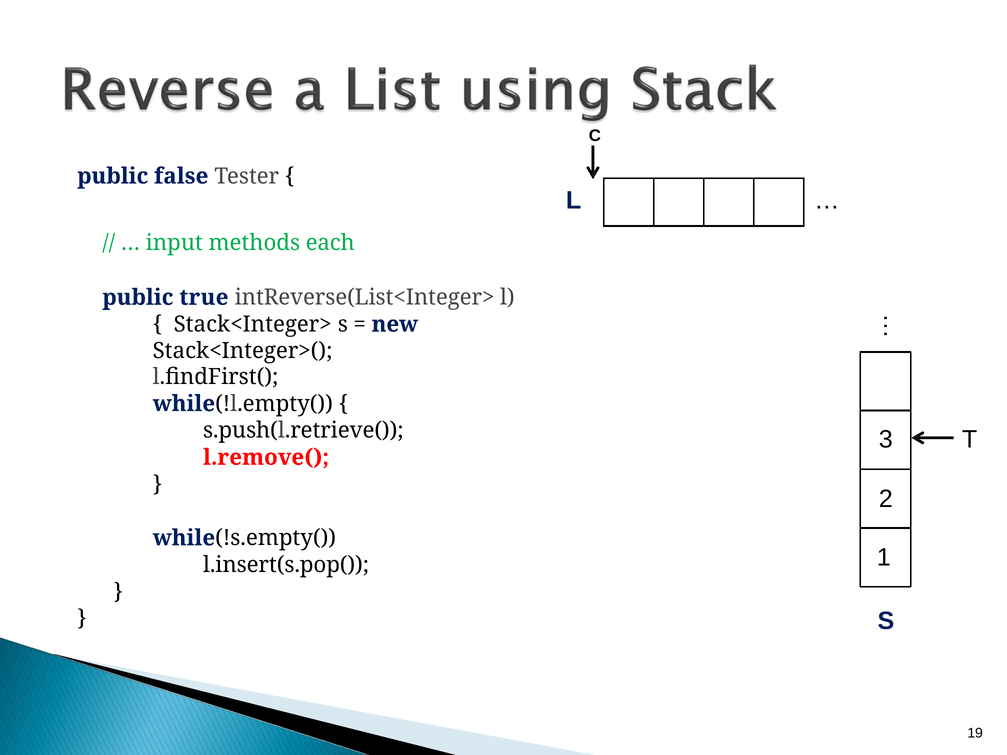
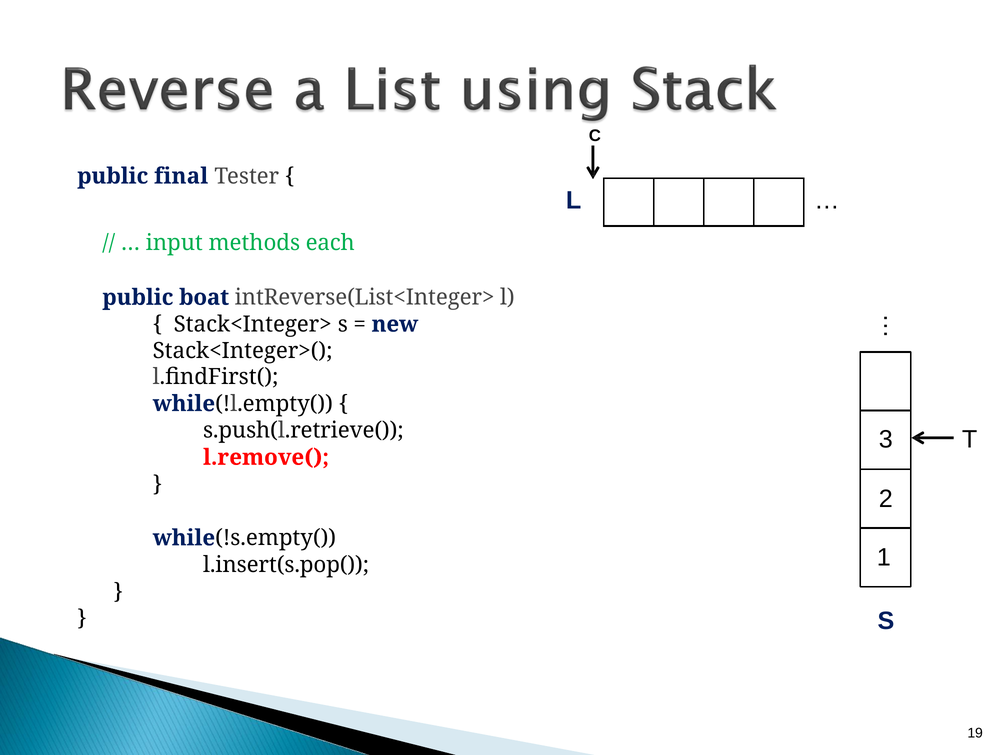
false: false -> final (181, 176)
true: true -> boat (204, 298)
